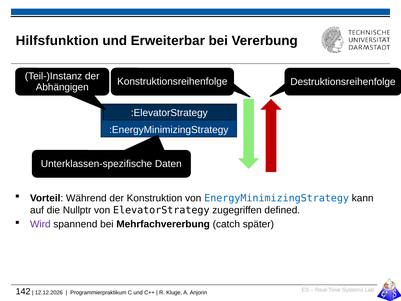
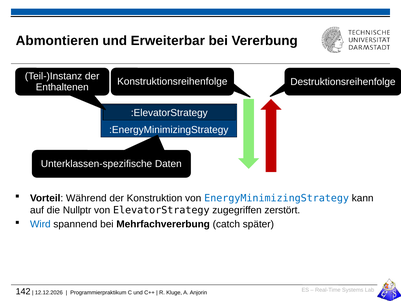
Hilfsfunktion: Hilfsfunktion -> Abmontieren (57, 41)
Abhängigen: Abhängigen -> Enthaltenen (62, 87)
defined: defined -> zerstört (282, 210)
Wird colour: purple -> blue (40, 224)
